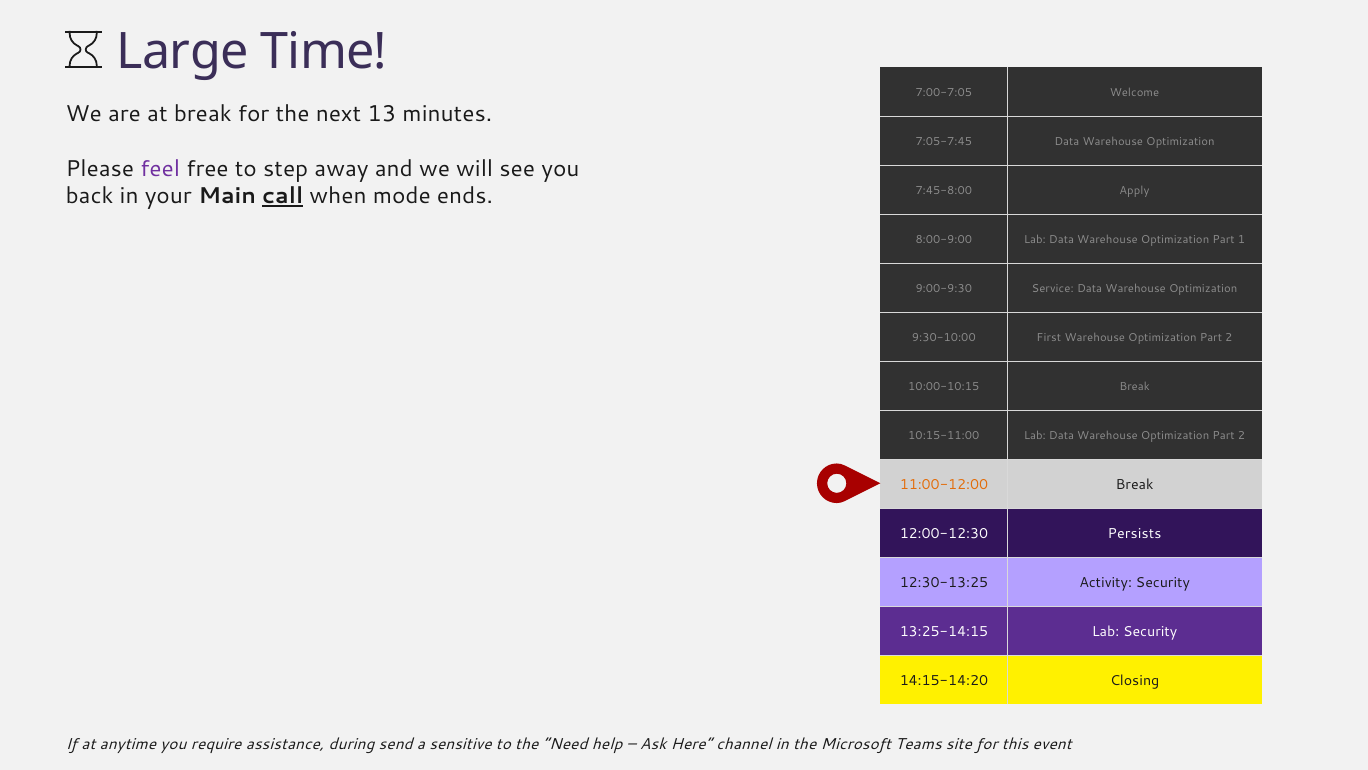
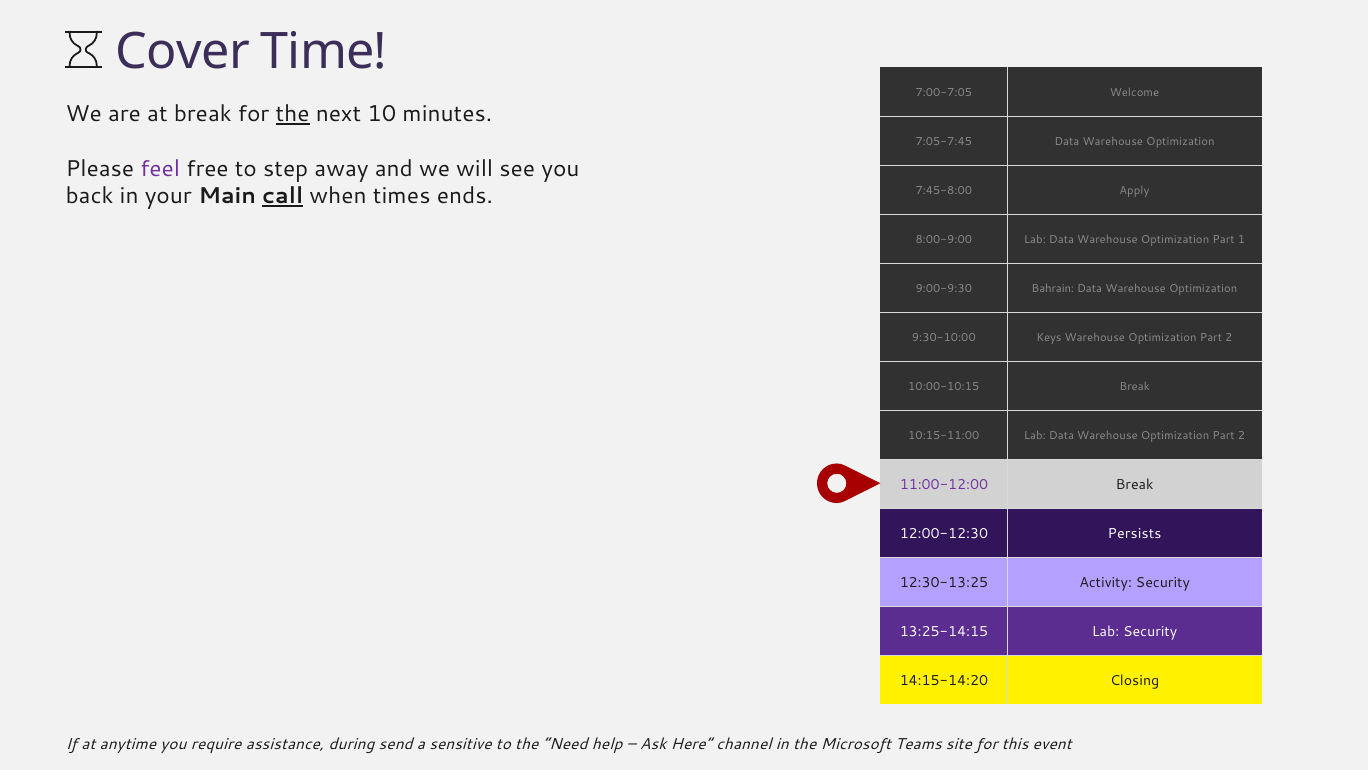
Large: Large -> Cover (183, 51)
the underline: none -> present (293, 114)
13: 13 -> 10 (382, 114)
mode: mode -> times (402, 196)
Service: Service -> Bahrain (1053, 289)
First: First -> Keys (1049, 338)
11:00-12:00 colour: orange -> purple (944, 484)
